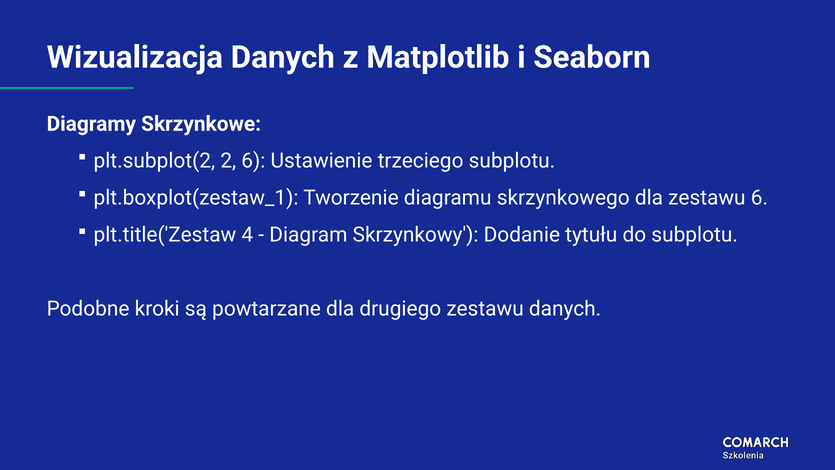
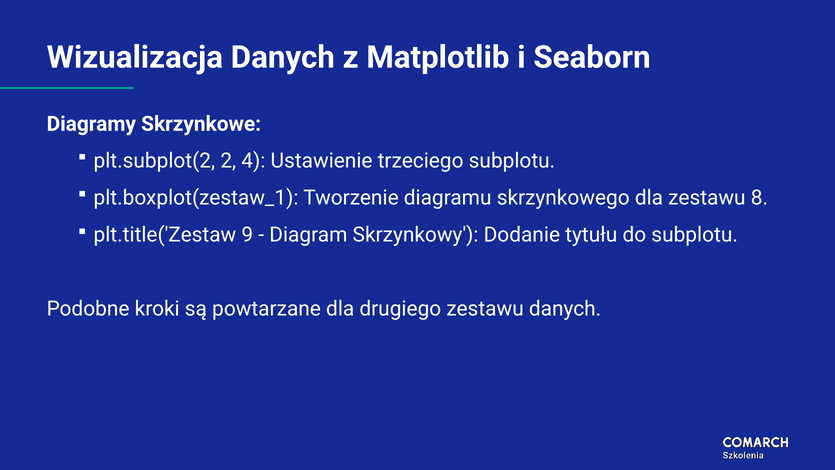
2 6: 6 -> 4 (253, 161)
zestawu 6: 6 -> 8 (759, 198)
4: 4 -> 9 (247, 235)
